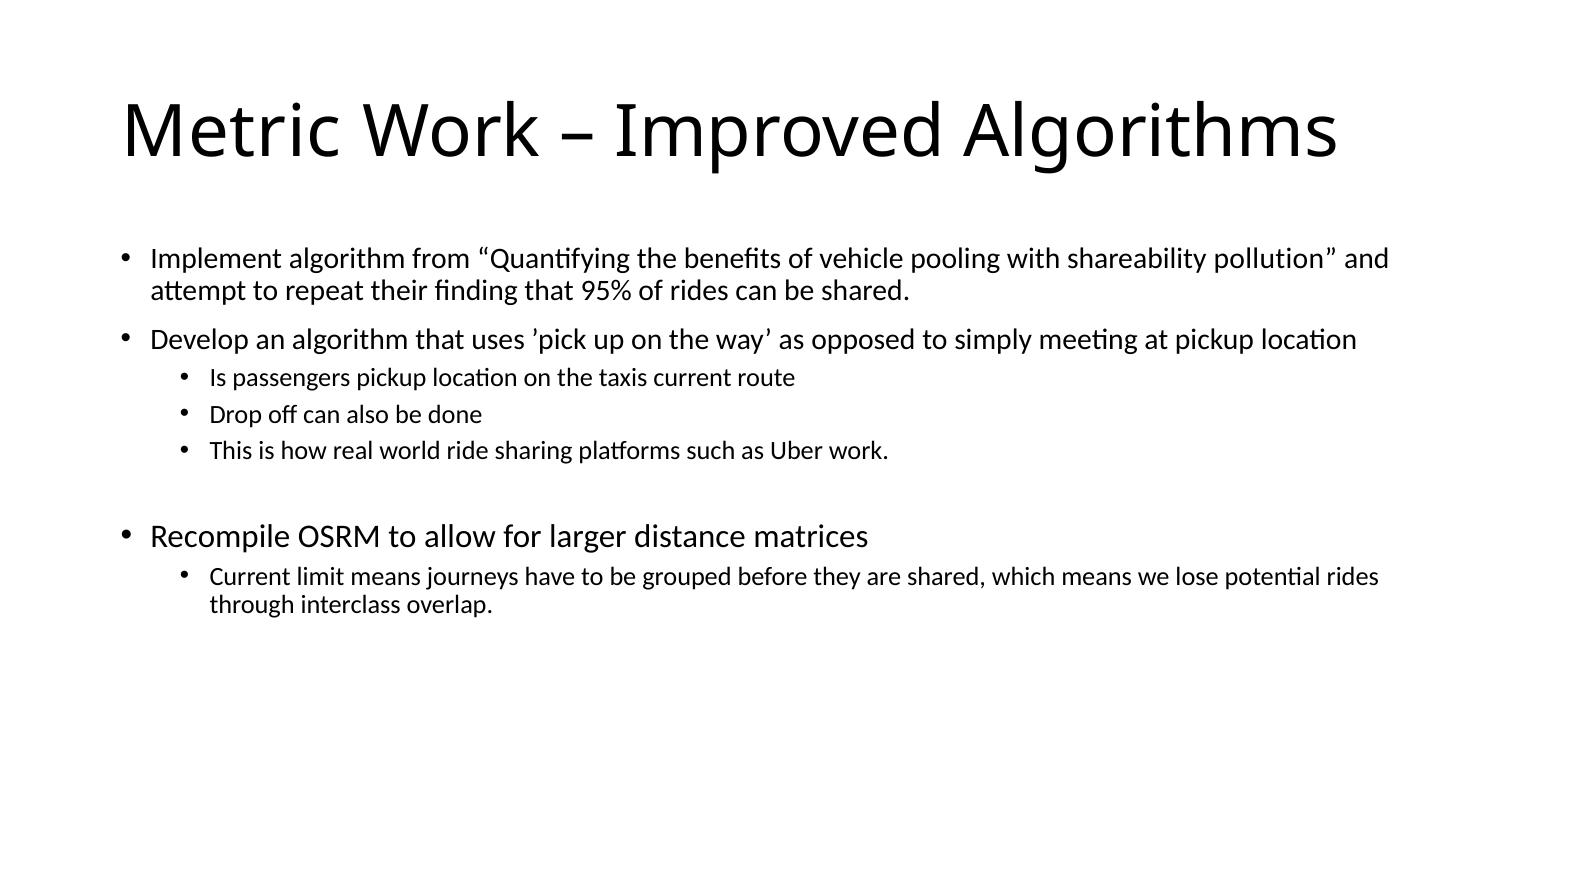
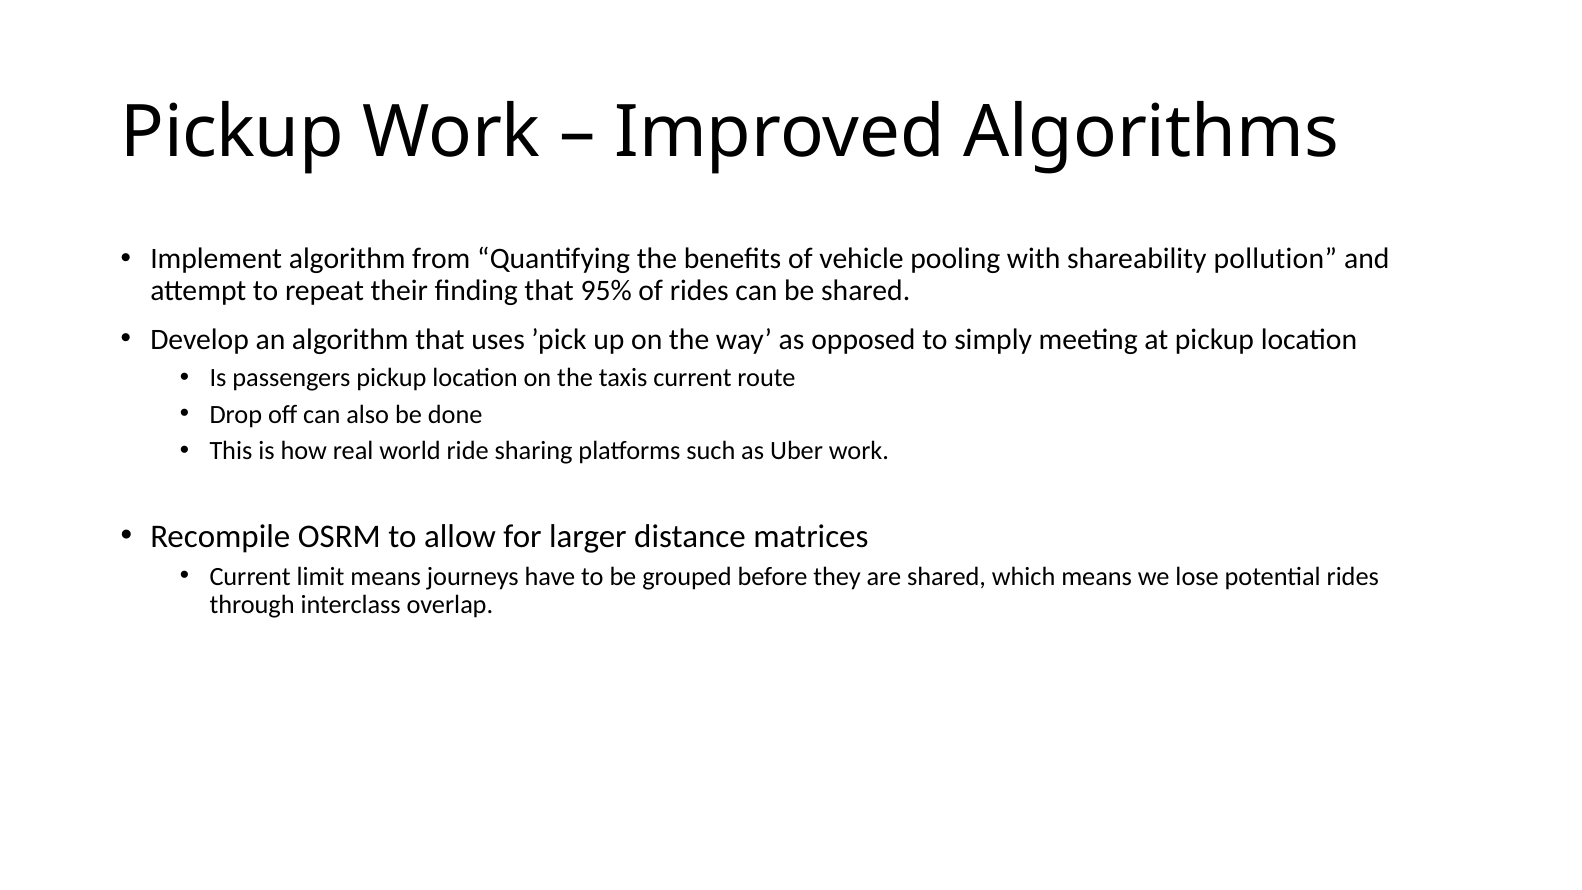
Metric: Metric -> Pickup (232, 133)
